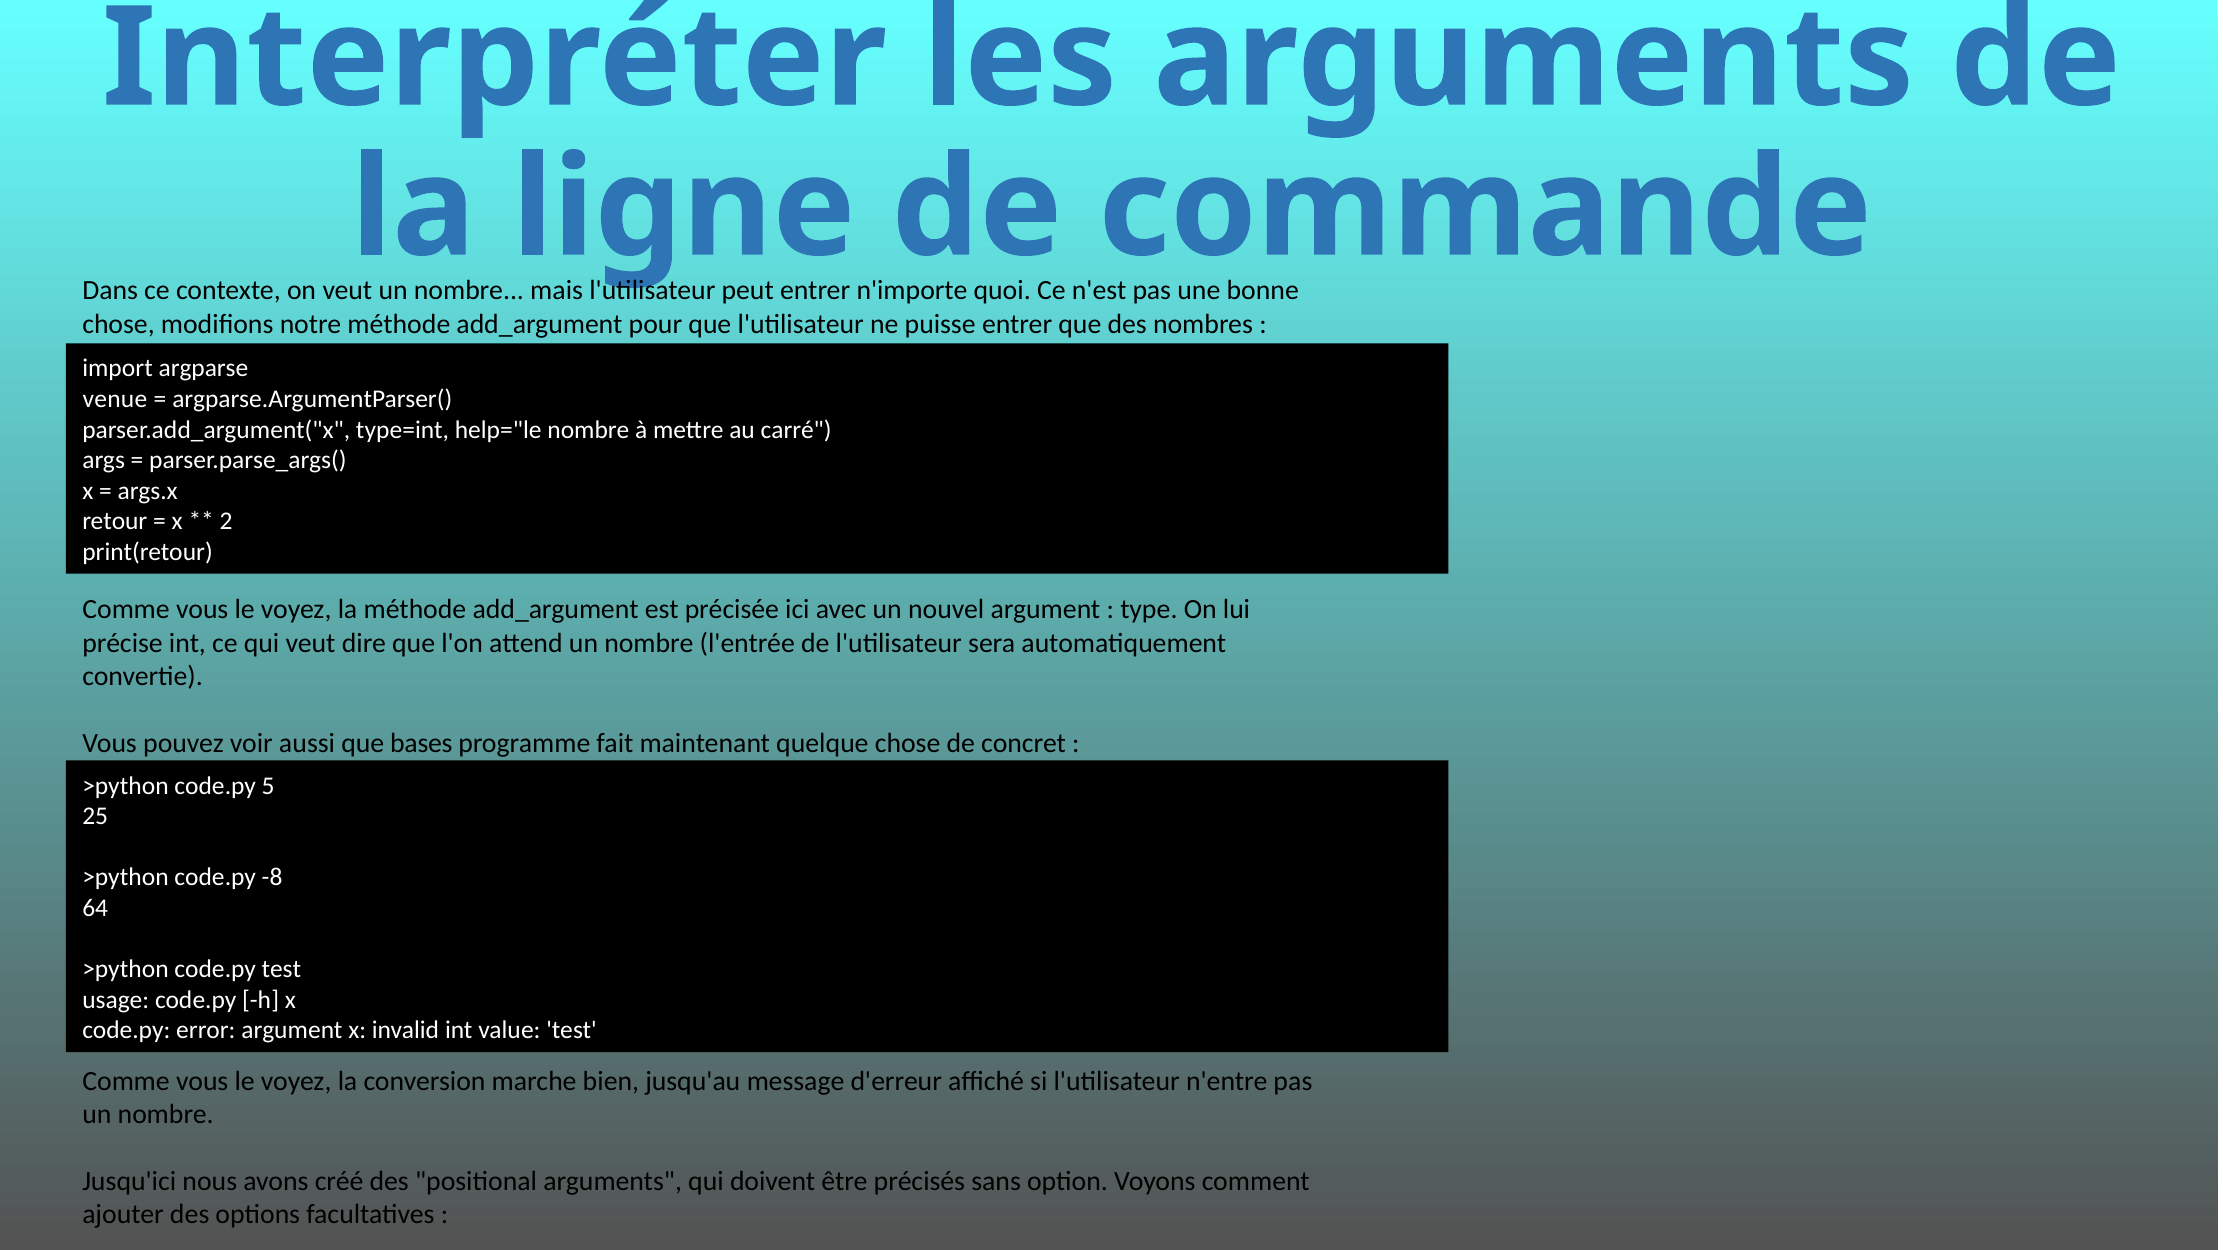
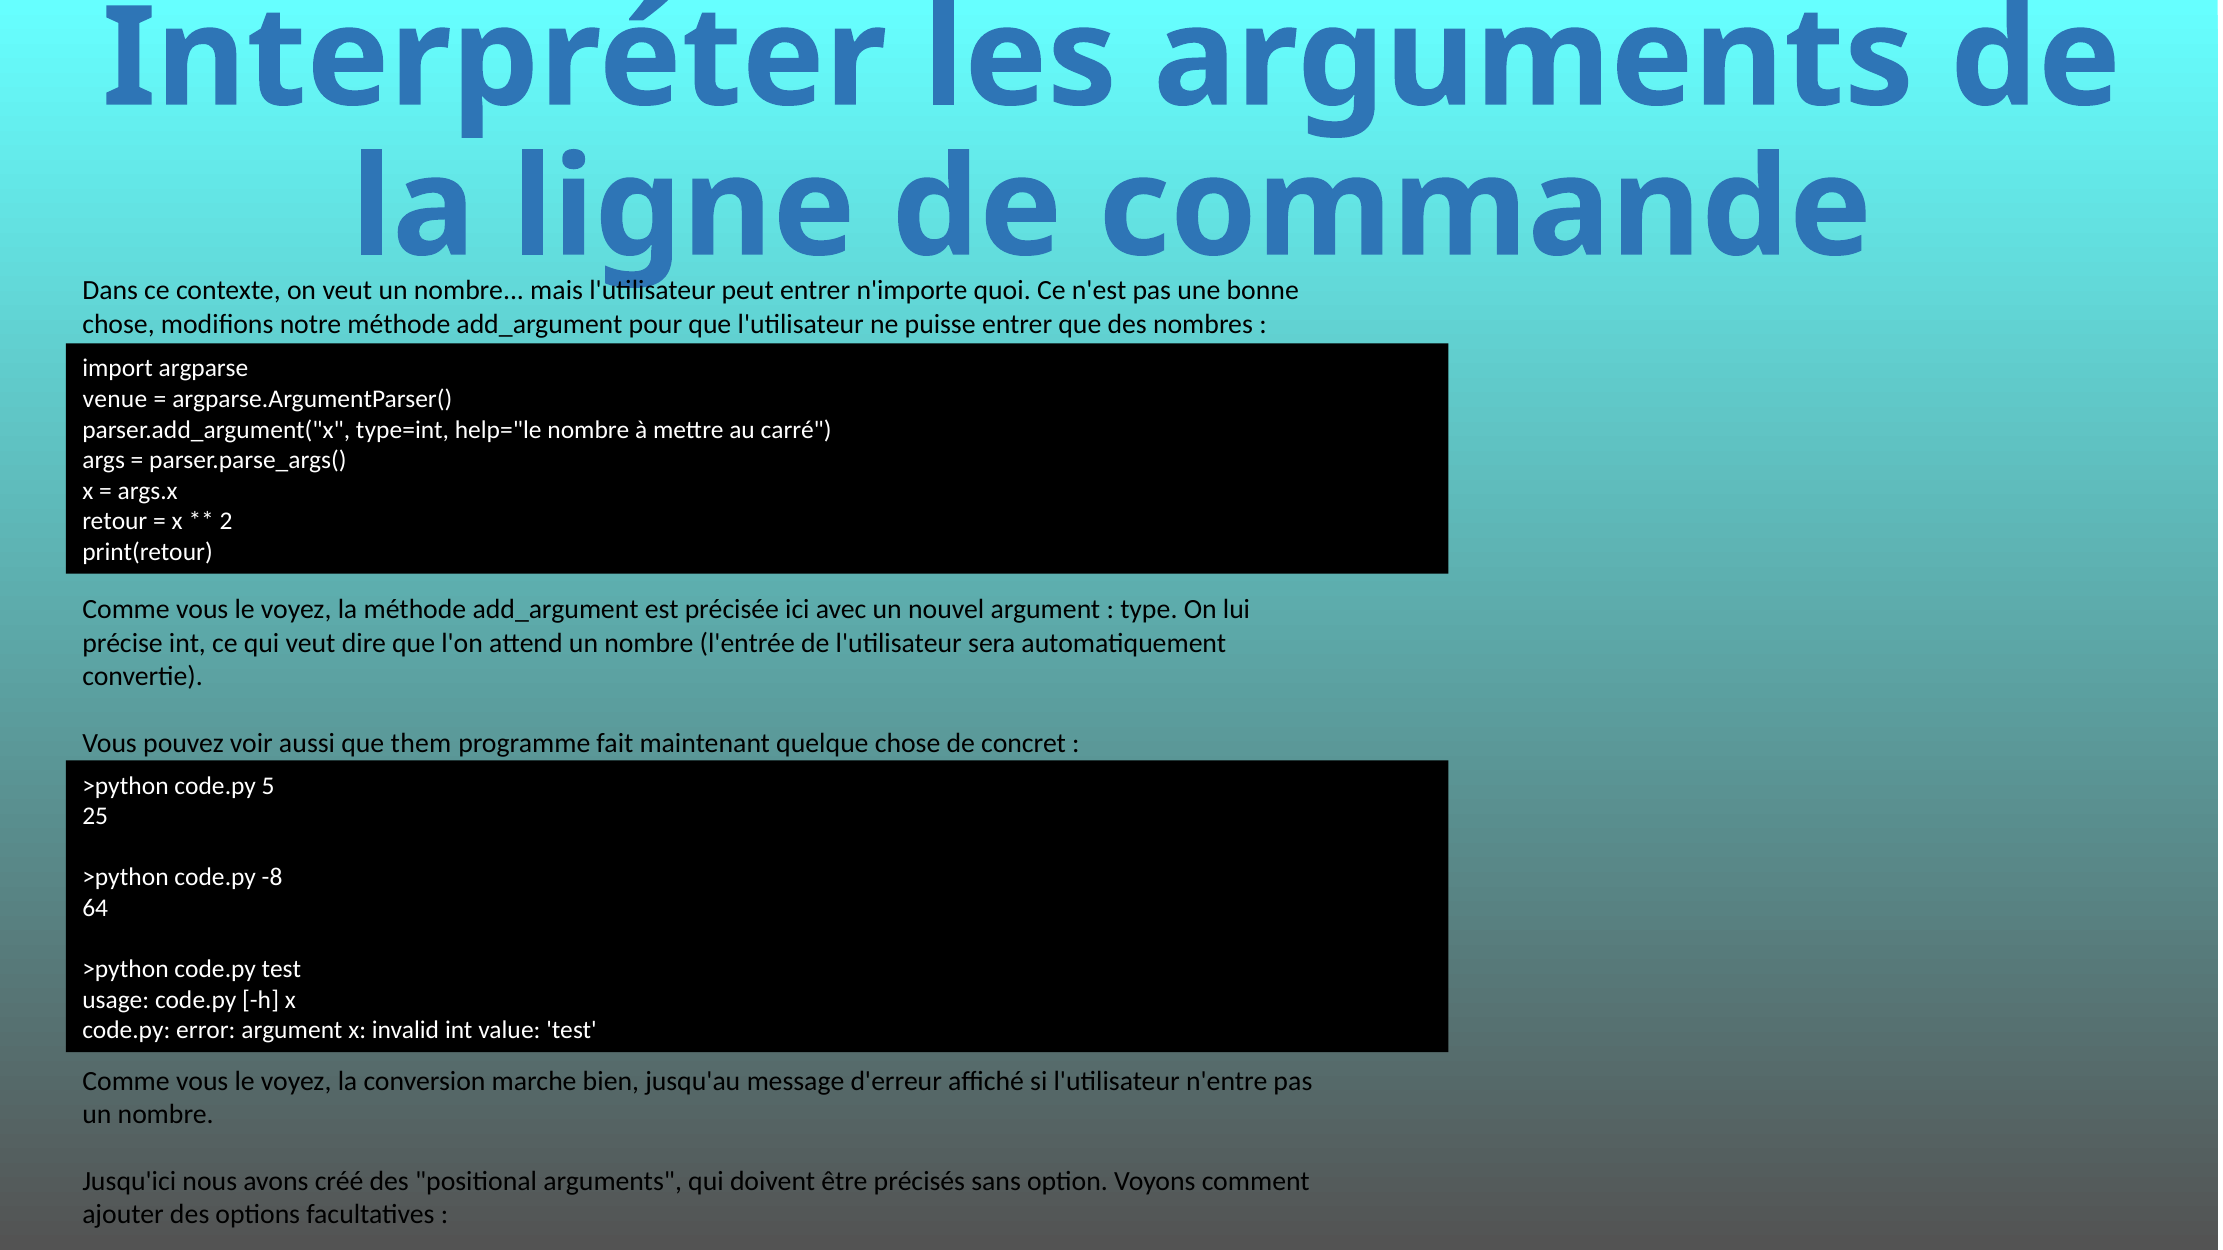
bases: bases -> them (421, 743)
